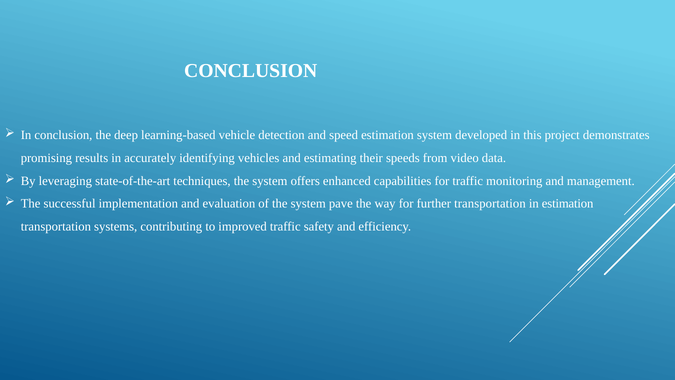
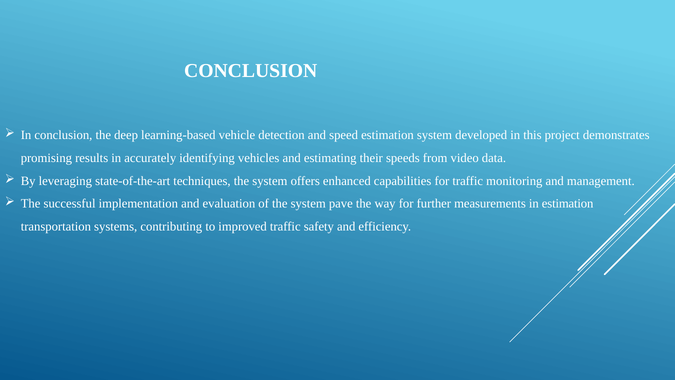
further transportation: transportation -> measurements (490, 204)
